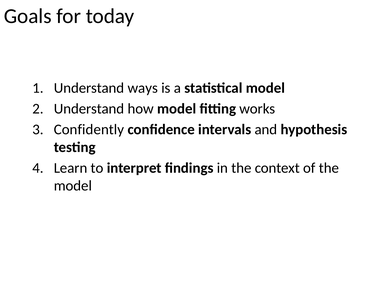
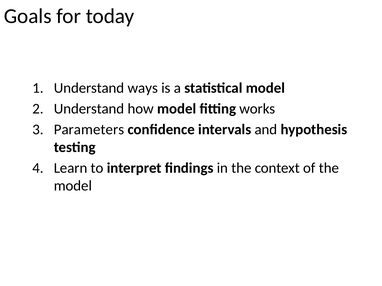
Confidently: Confidently -> Parameters (89, 130)
